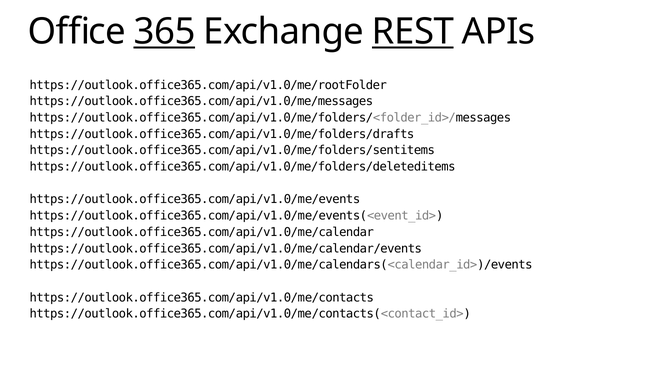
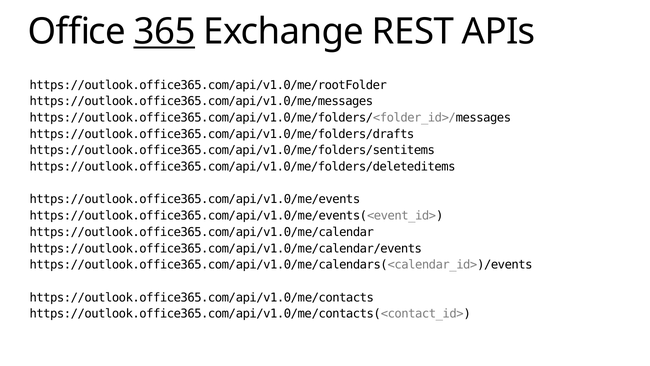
REST underline: present -> none (413, 32)
